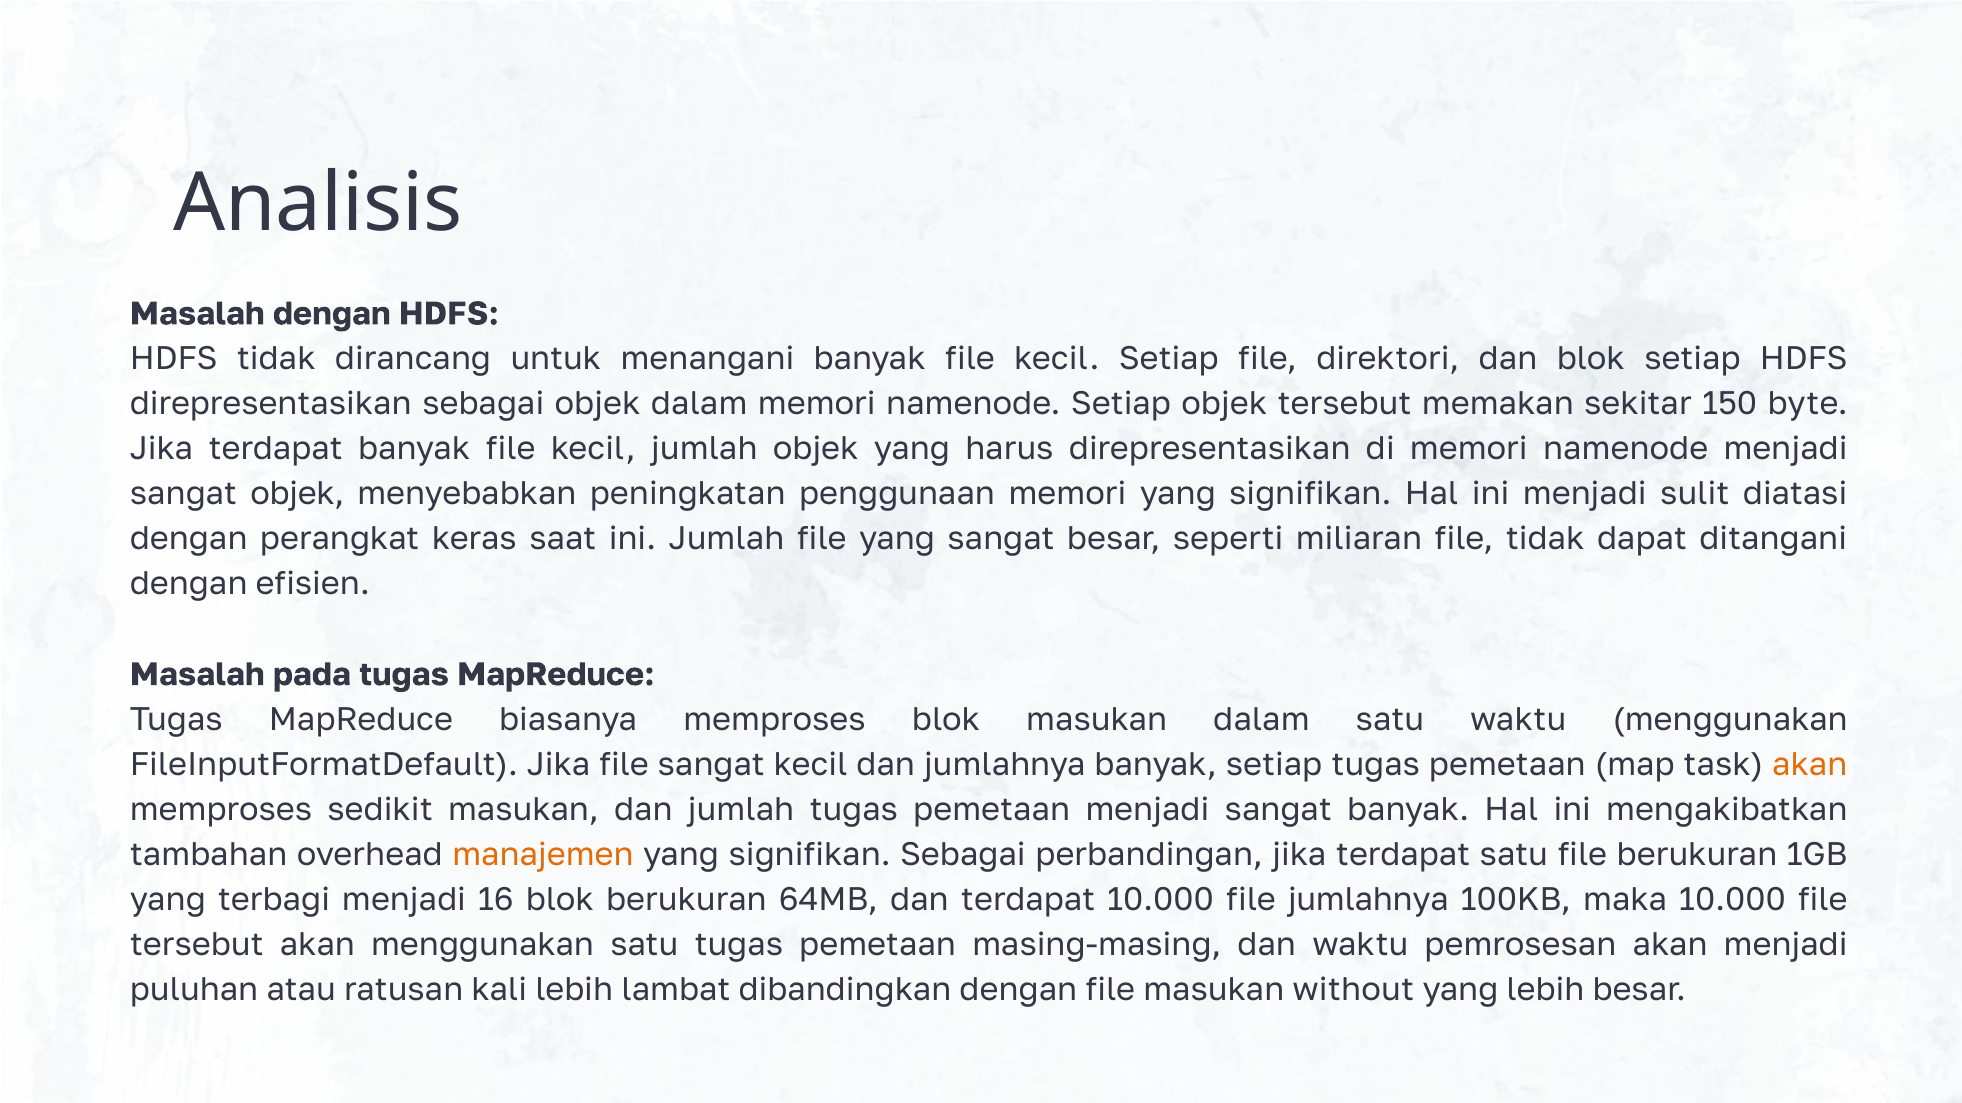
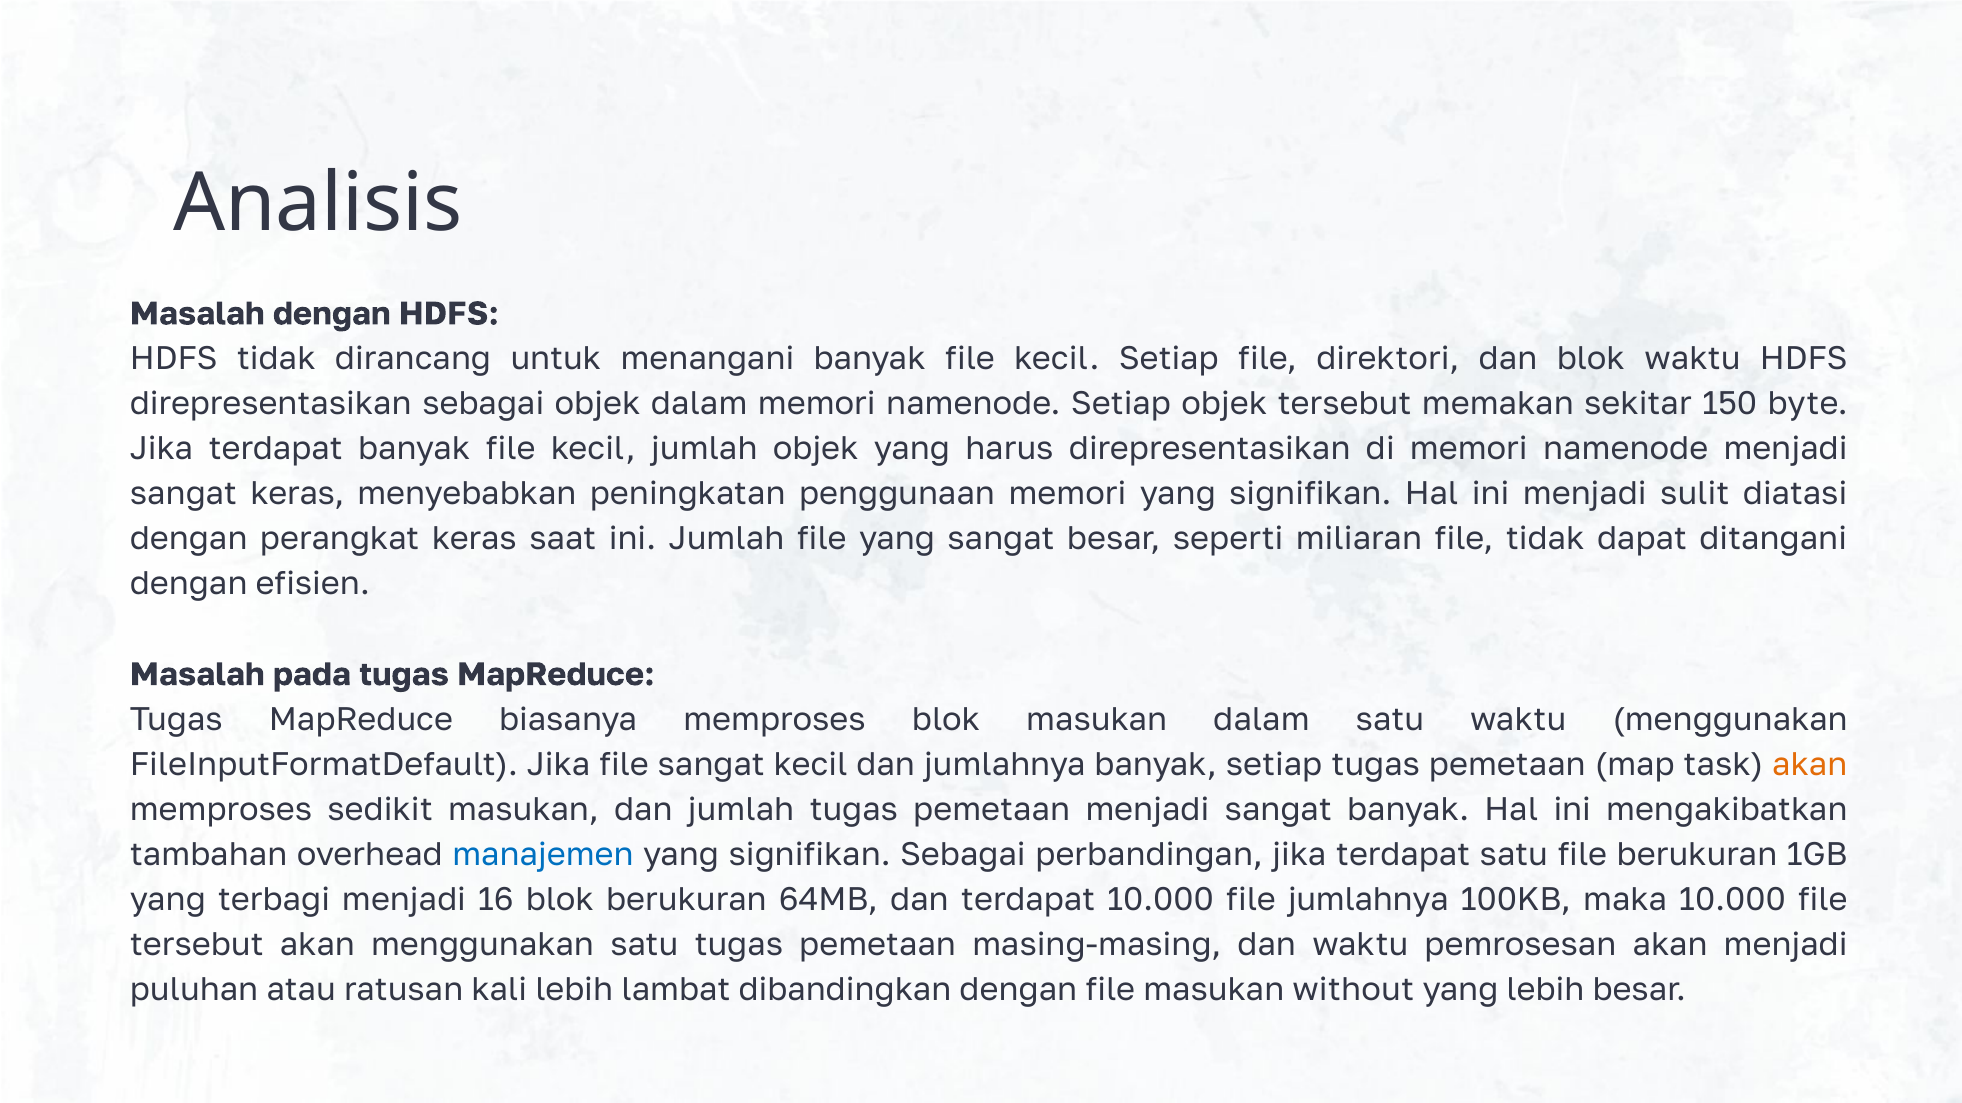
blok setiap: setiap -> waktu (1692, 359)
sangat objek: objek -> keras (297, 494)
manajemen colour: orange -> blue (543, 855)
